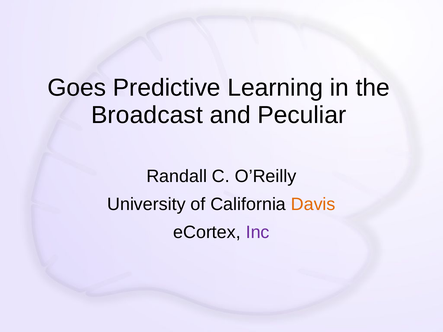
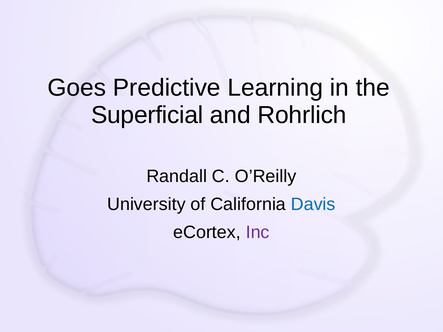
Broadcast: Broadcast -> Superficial (147, 115)
Peculiar: Peculiar -> Rohrlich (302, 115)
Davis colour: orange -> blue (313, 205)
